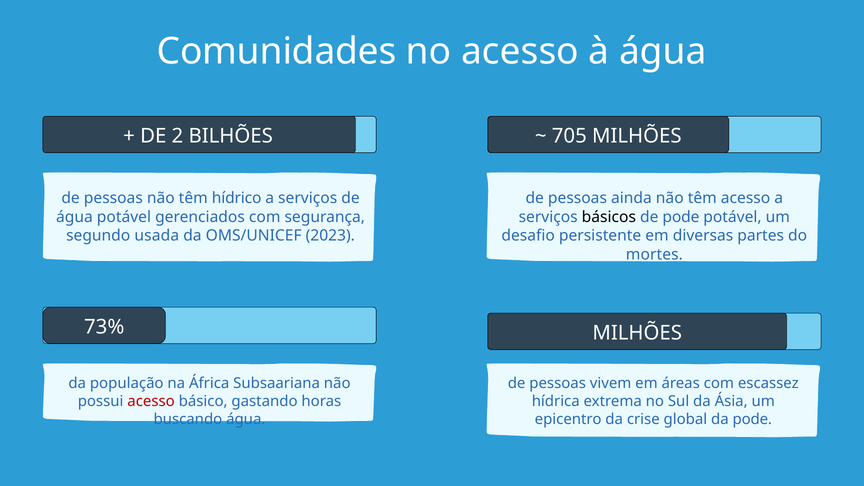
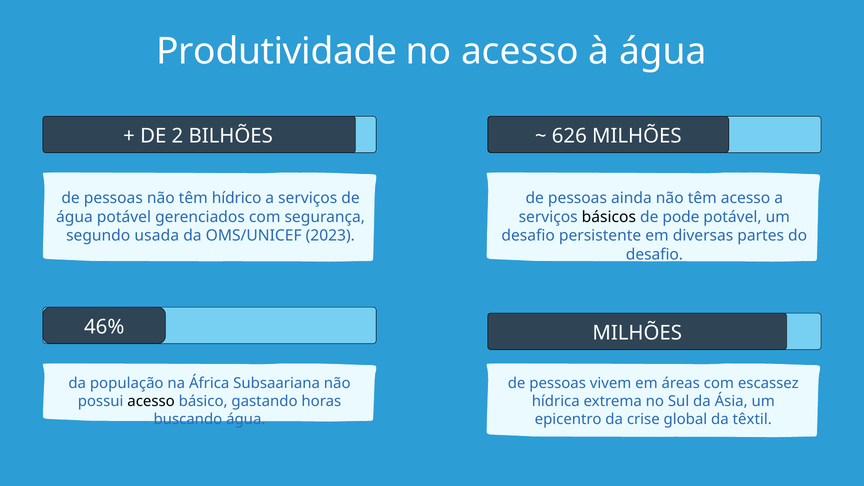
Comunidades: Comunidades -> Produtividade (277, 51)
705: 705 -> 626 (569, 136)
mortes: mortes -> desafio (654, 254)
73%: 73% -> 46% (104, 327)
acesso colour: red -> black (151, 401)
da pode: pode -> têxtil (752, 419)
